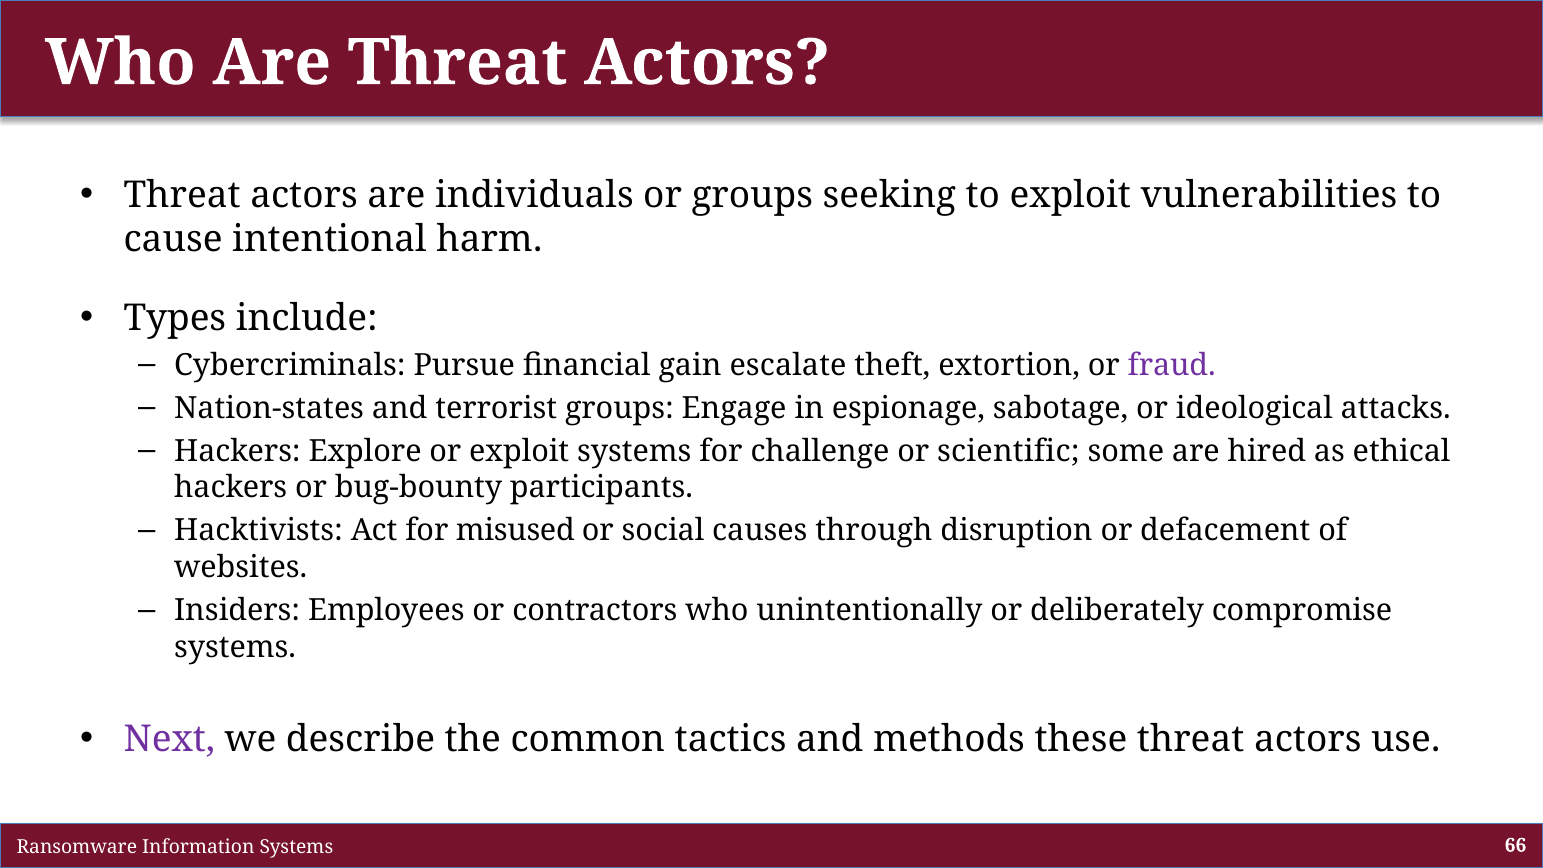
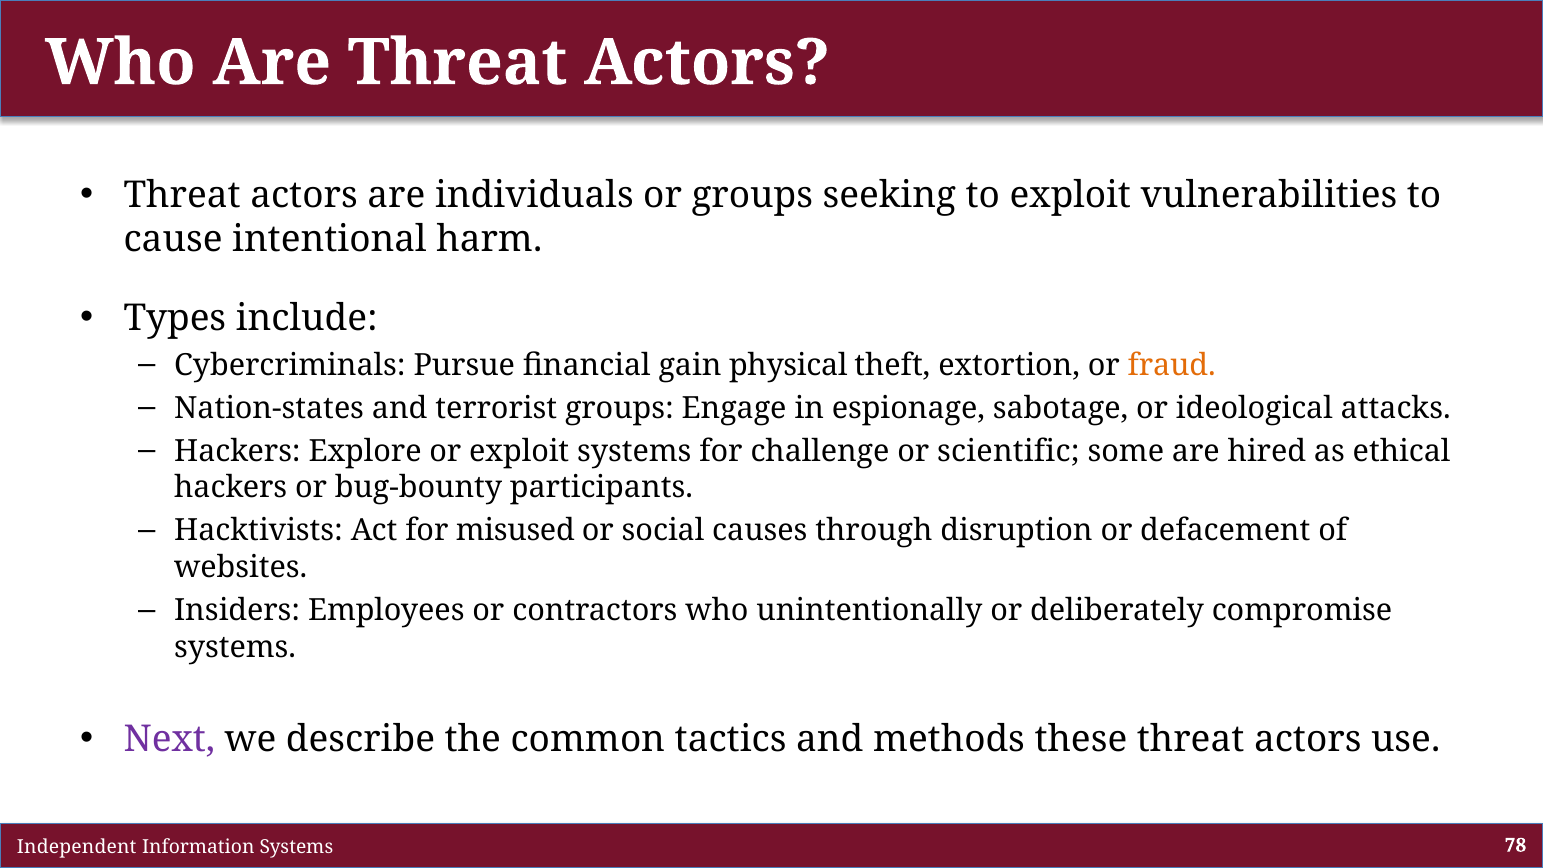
escalate: escalate -> physical (788, 365)
fraud colour: purple -> orange (1172, 365)
Ransomware: Ransomware -> Independent (77, 847)
66: 66 -> 78 (1515, 845)
